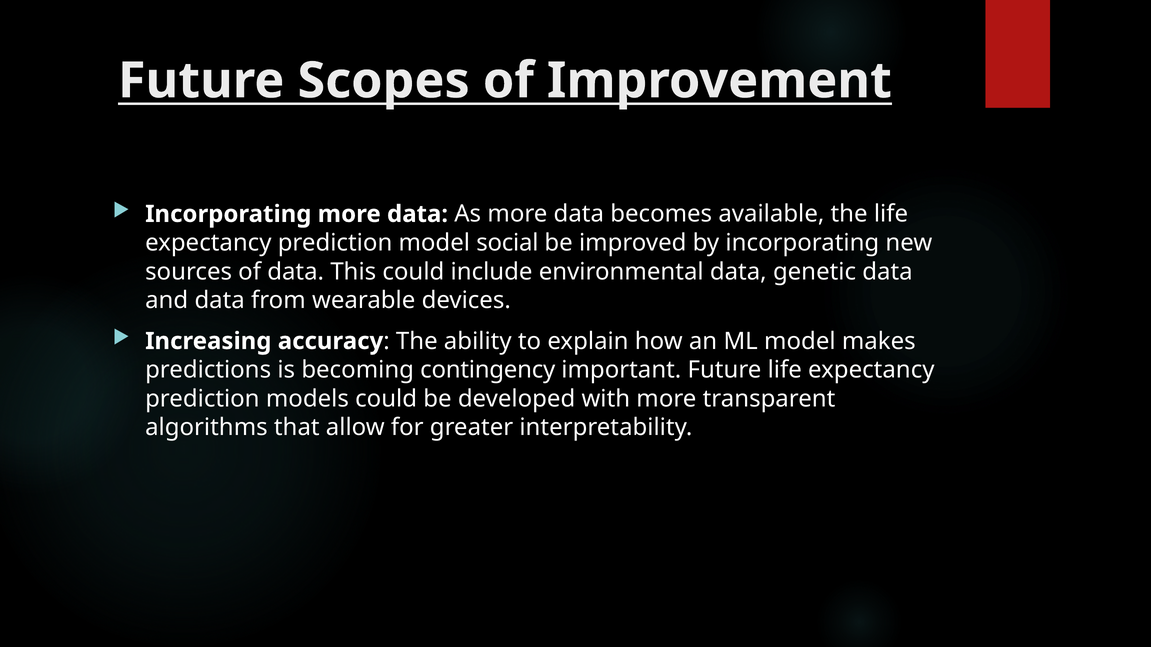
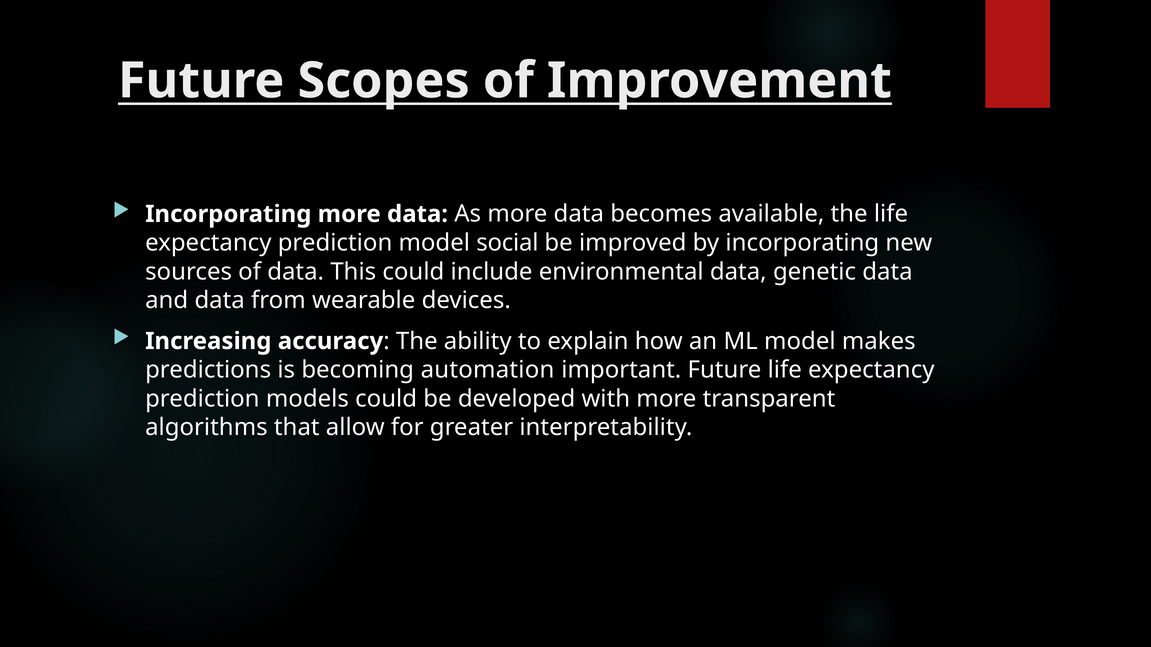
contingency: contingency -> automation (488, 370)
